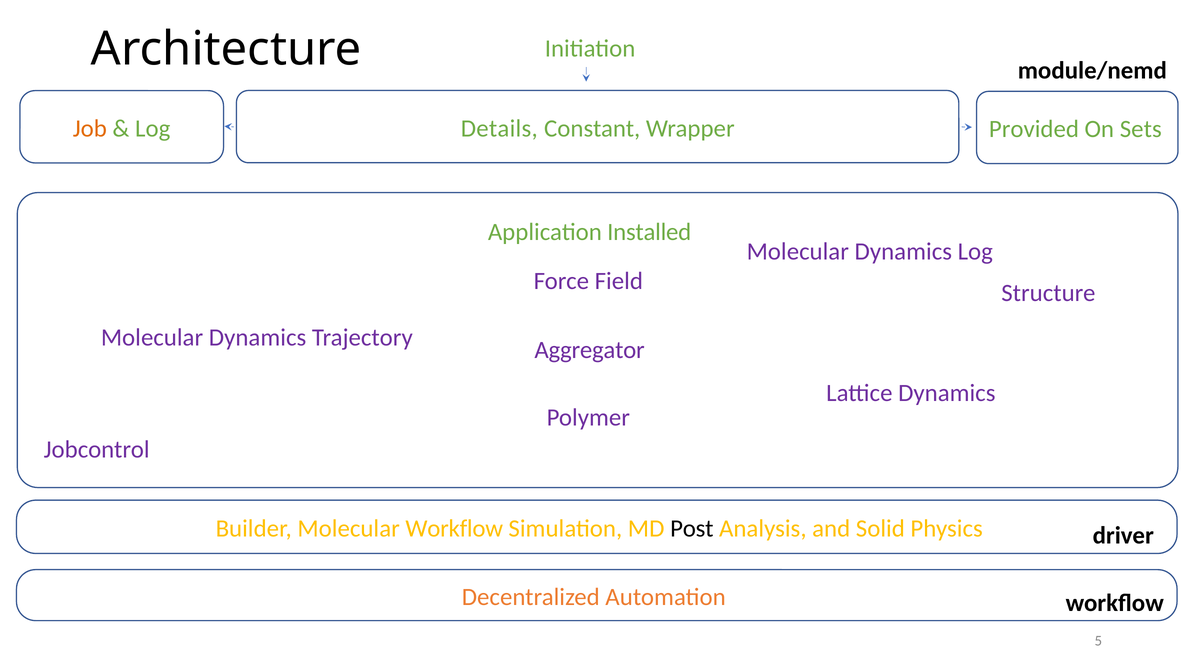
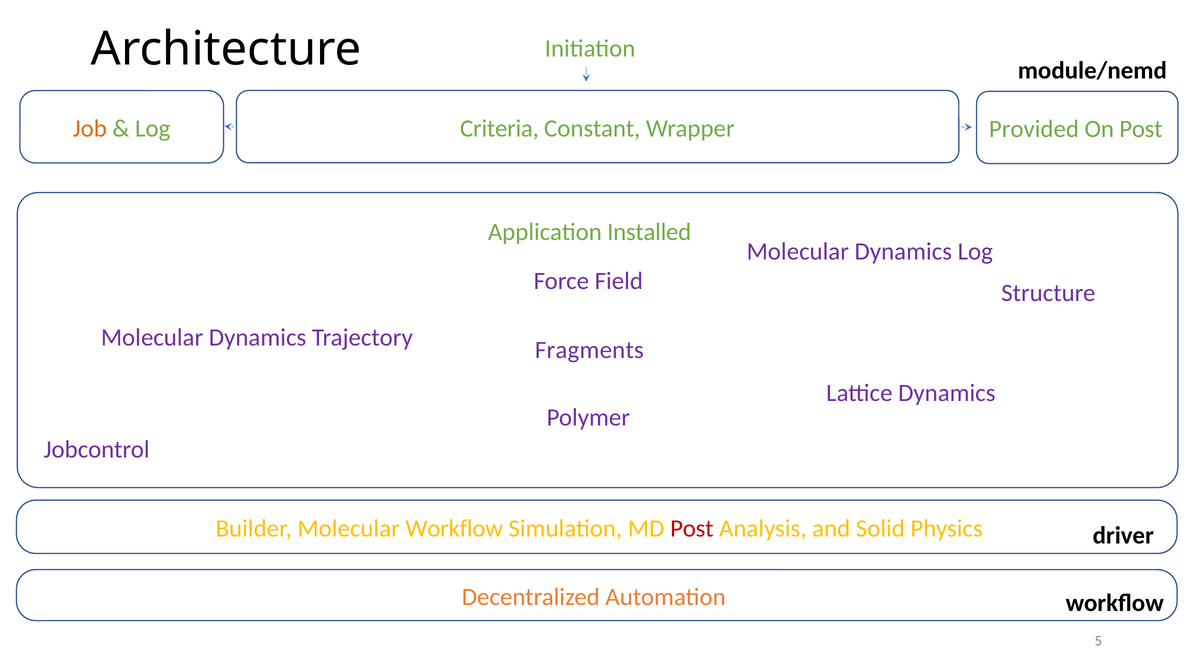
Details: Details -> Criteria (499, 128)
On Sets: Sets -> Post (1141, 129)
Aggregator: Aggregator -> Fragments (589, 350)
Post colour: black -> red (692, 529)
